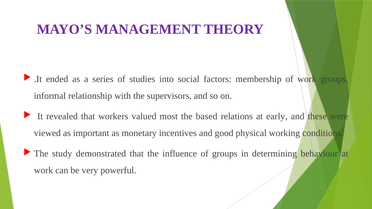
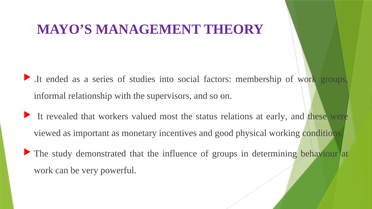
based: based -> status (207, 116)
